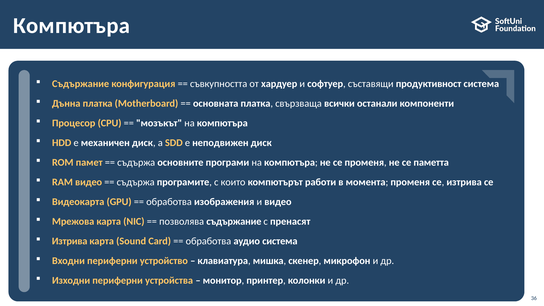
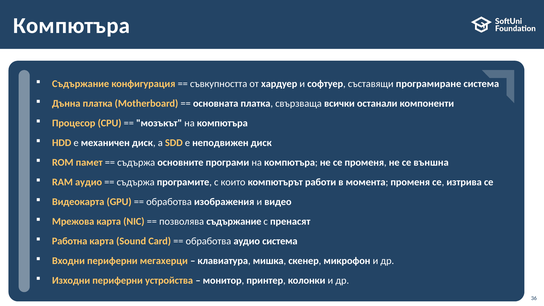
продуктивност: продуктивност -> програмиране (429, 84)
паметта: паметта -> външна (431, 163)
RAM видео: видео -> аудио (89, 182)
Изтрива: Изтрива -> Работна (70, 241)
устройство: устройство -> мегахерци (164, 261)
